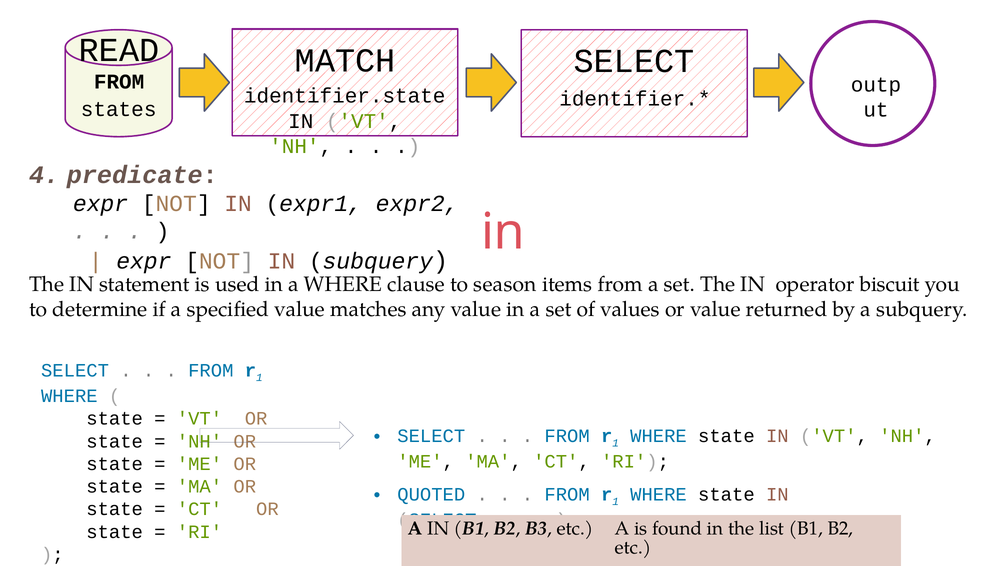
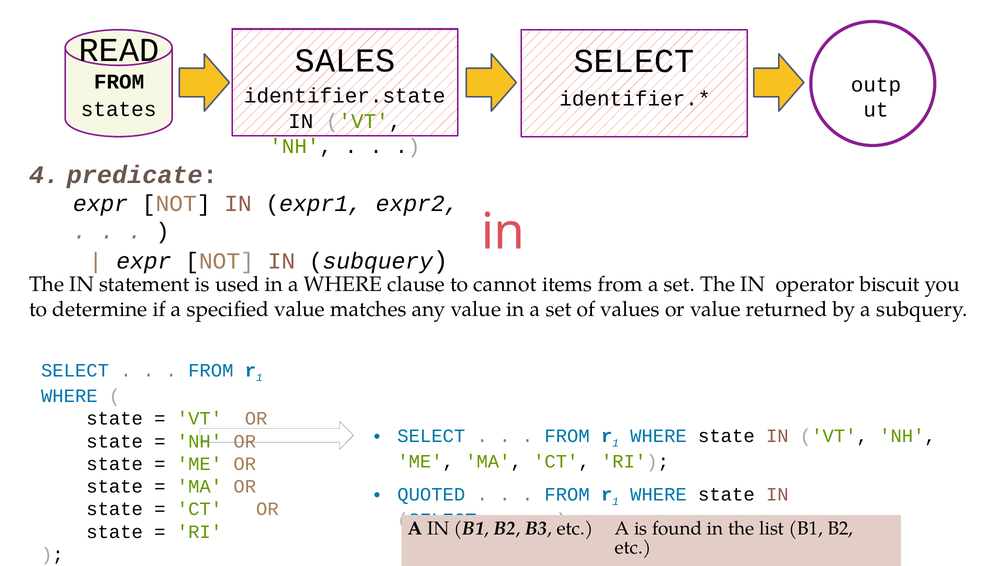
MATCH: MATCH -> SALES (345, 60)
season: season -> cannot (505, 284)
